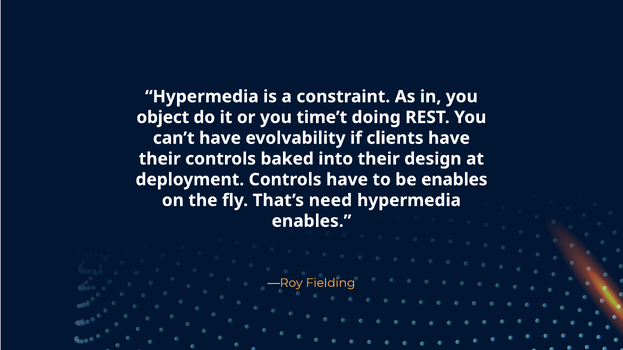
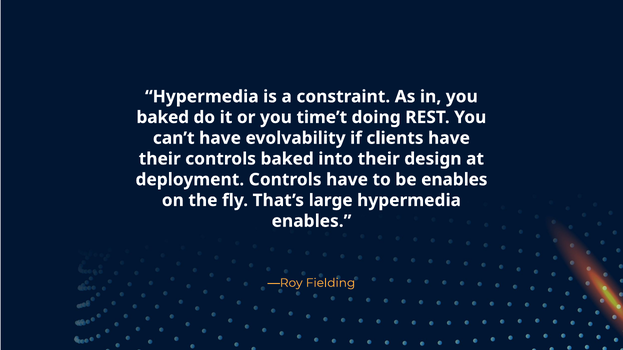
object: object -> baked (163, 117)
need: need -> large (331, 201)
